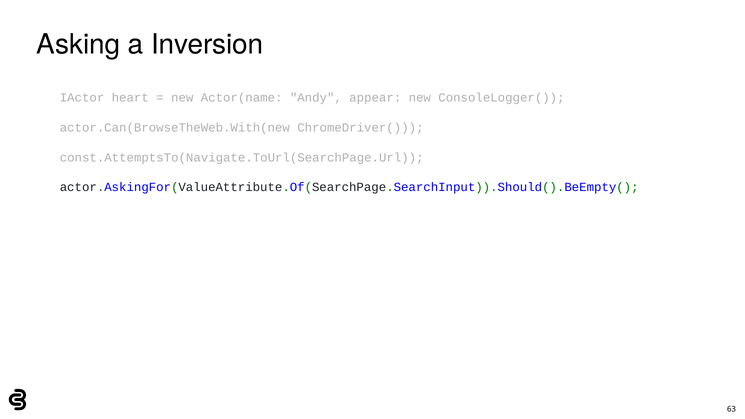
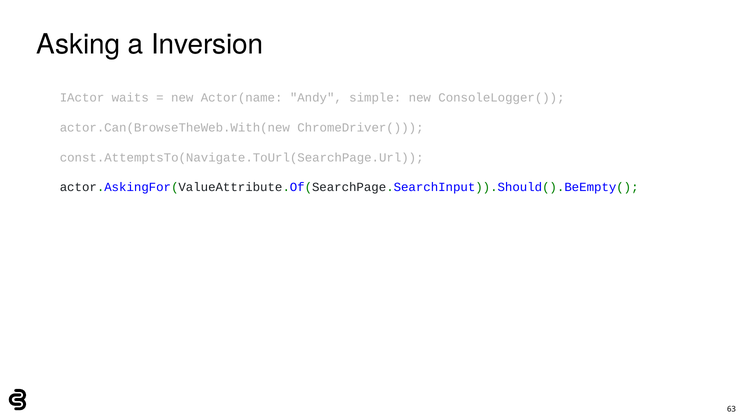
heart: heart -> waits (130, 98)
appear: appear -> simple (375, 98)
